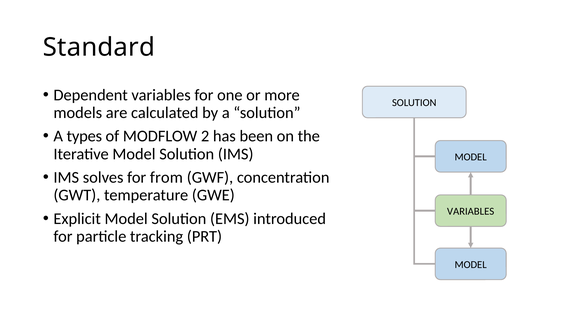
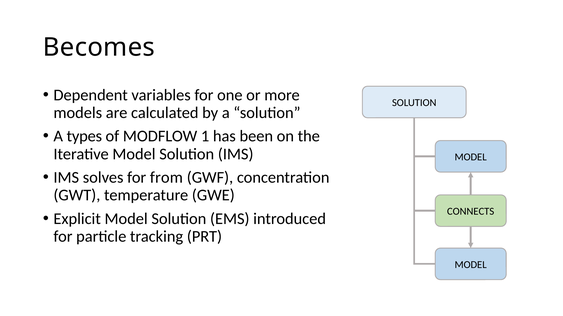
Standard: Standard -> Becomes (99, 47)
2: 2 -> 1 (205, 137)
VARIABLES: VARIABLES -> CONNECTS (471, 212)
